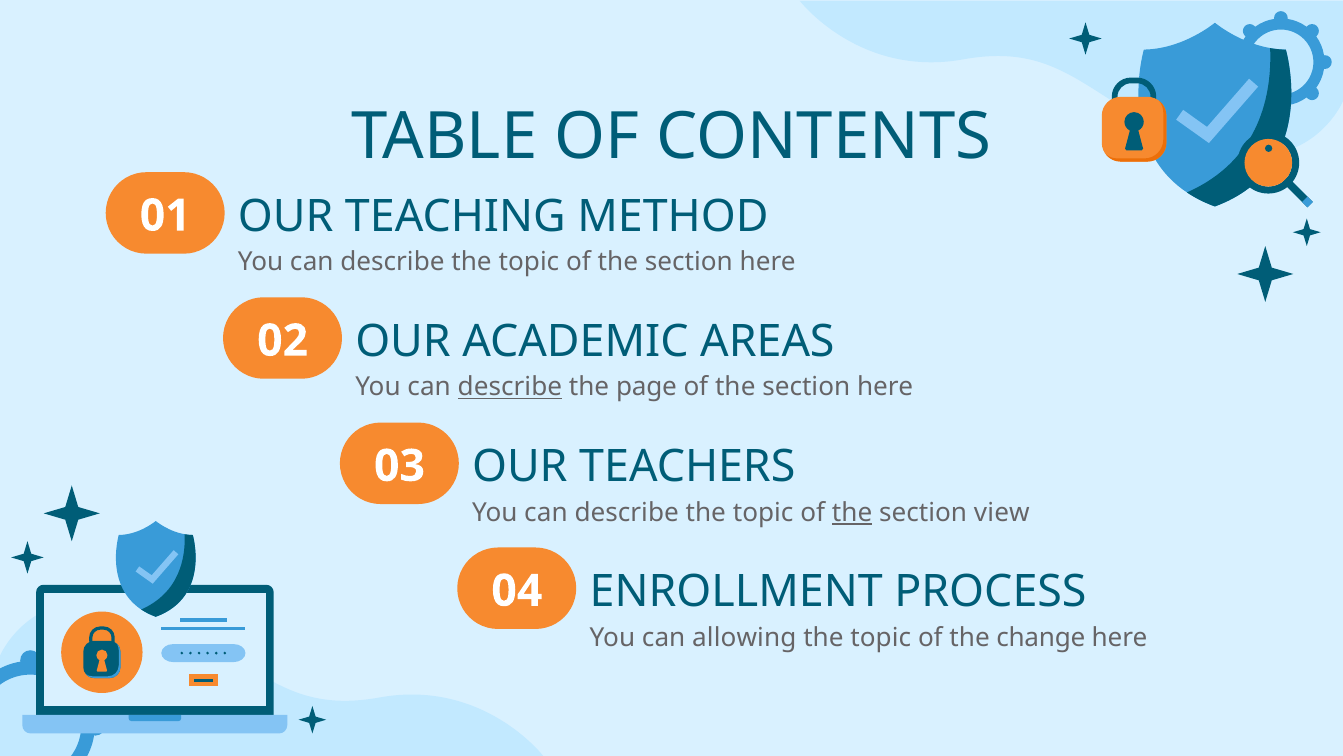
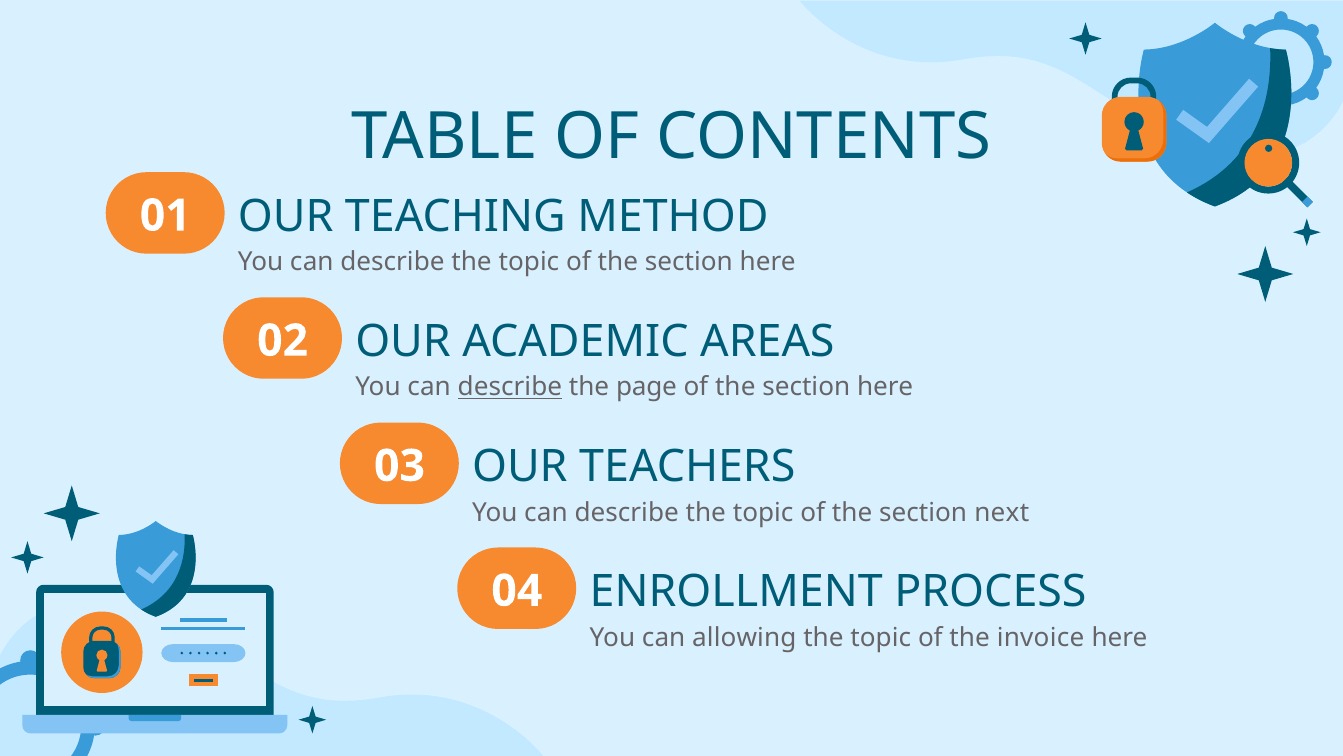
the underline: present -> none (852, 512)
view: view -> next (1002, 512)
change: change -> invoice (1041, 637)
